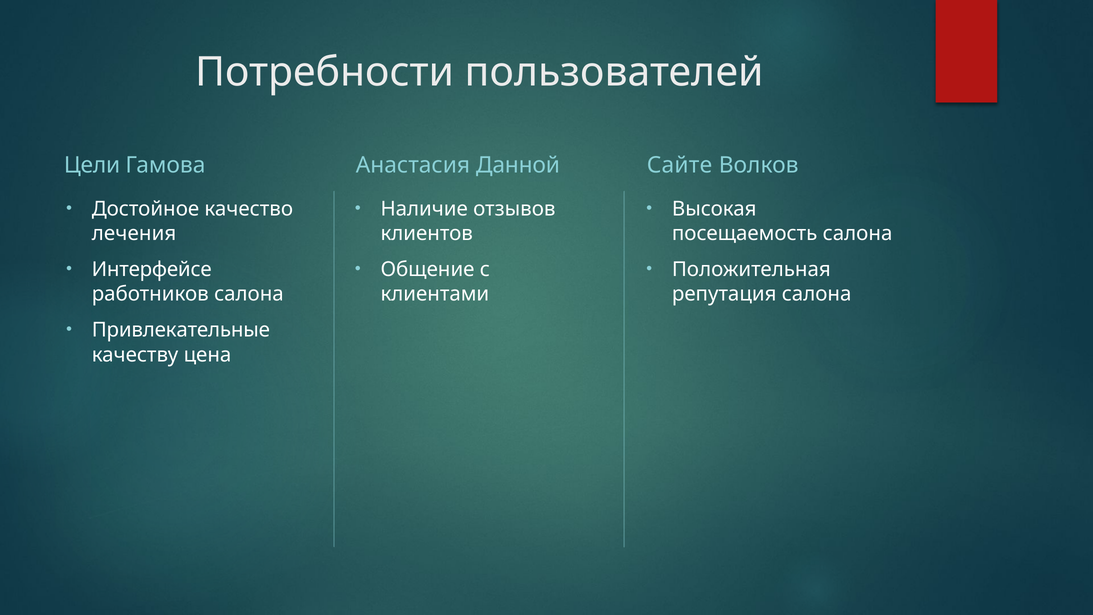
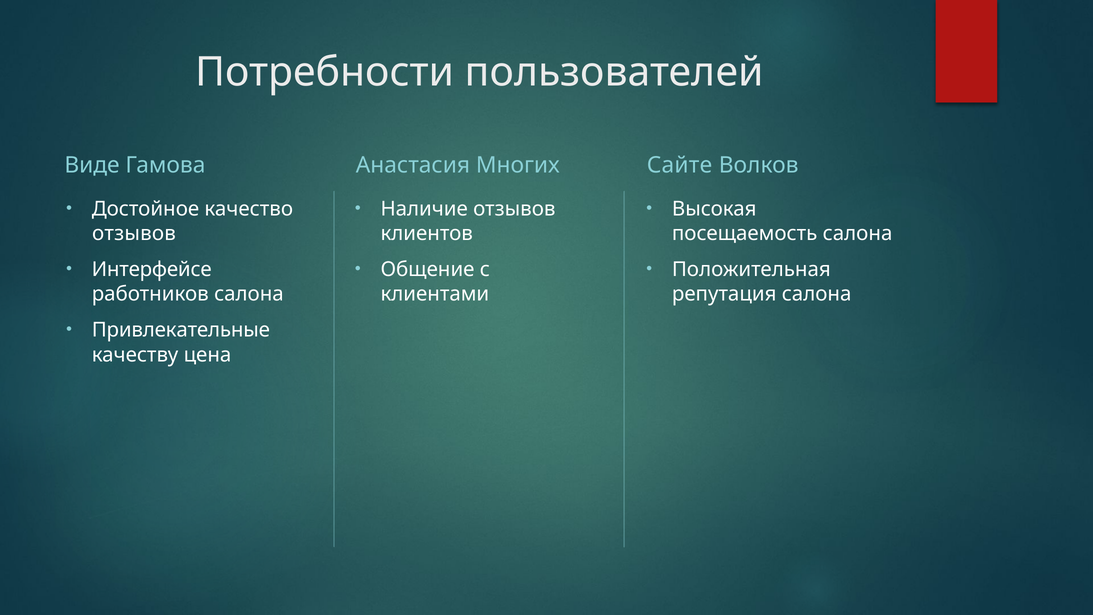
Цели: Цели -> Виде (92, 165)
Данной: Данной -> Многих (518, 165)
лечения: лечения -> отзывов (134, 234)
